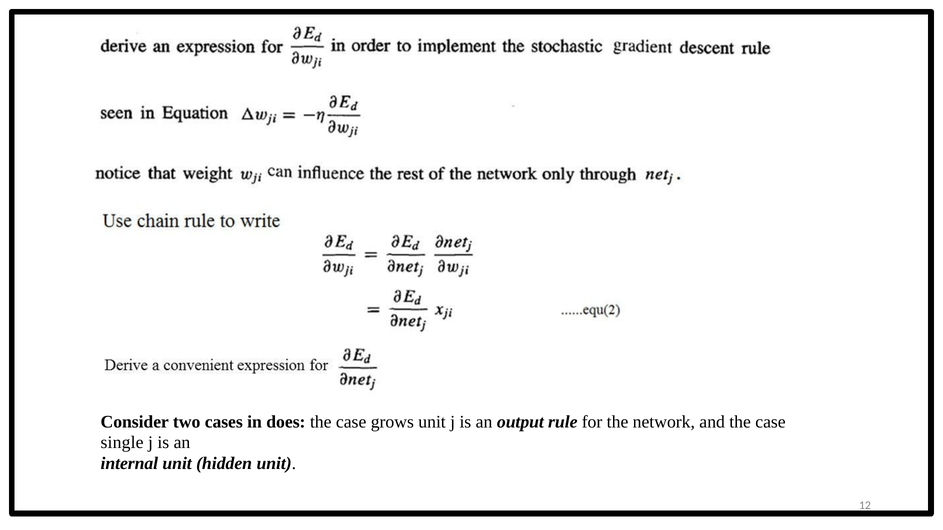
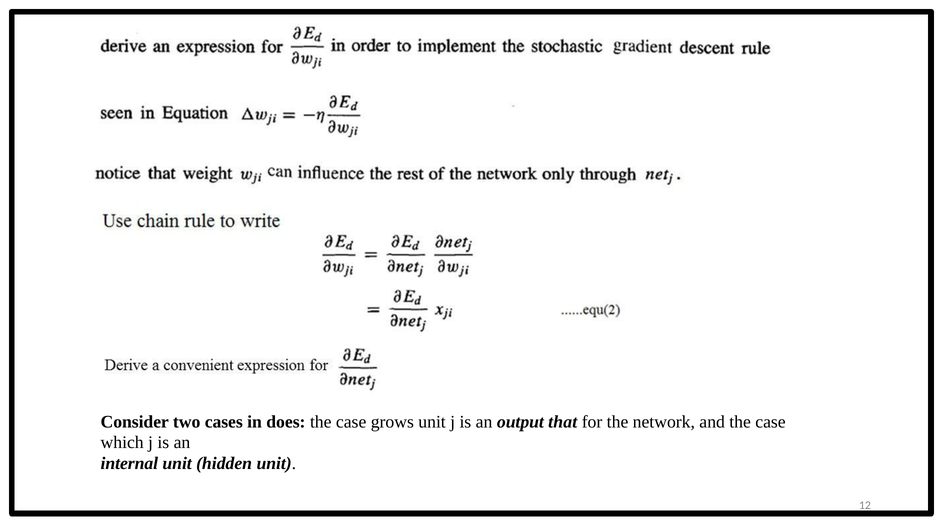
rule: rule -> that (563, 422)
single: single -> which (122, 443)
